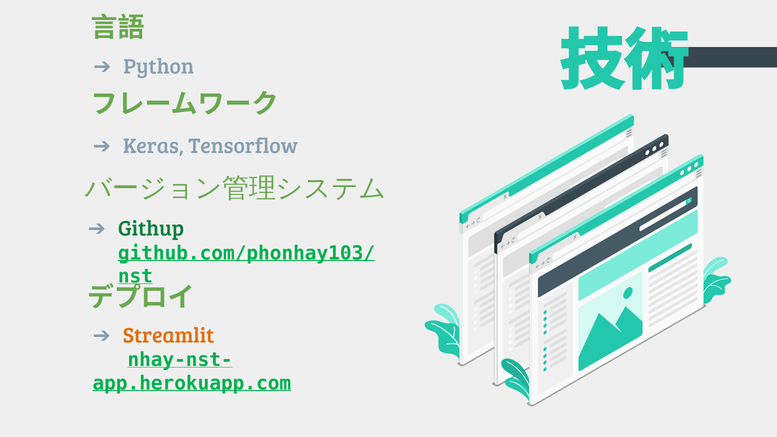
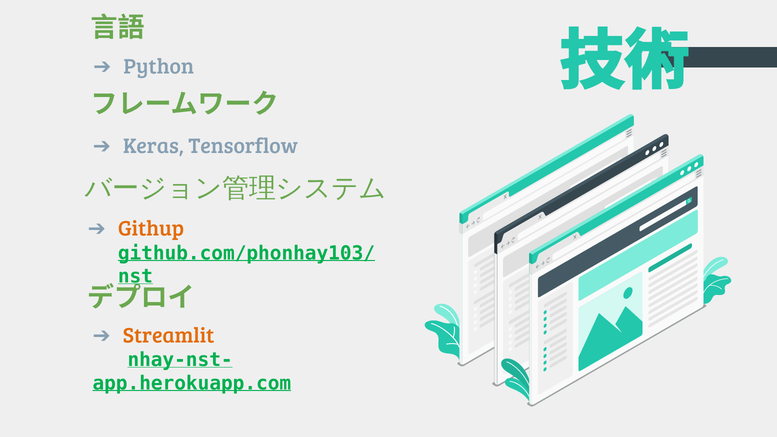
Githup colour: green -> orange (151, 229)
